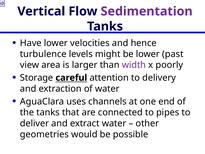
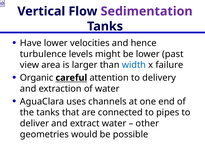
width colour: purple -> blue (134, 65)
poorly: poorly -> failure (169, 65)
Storage: Storage -> Organic (37, 78)
